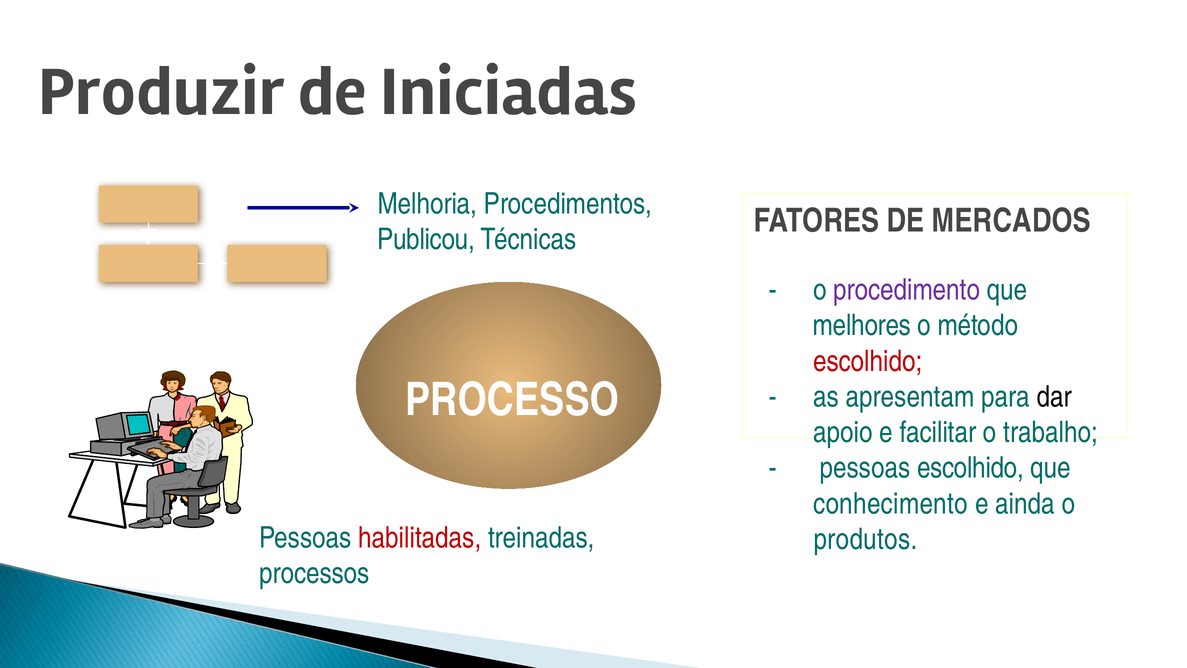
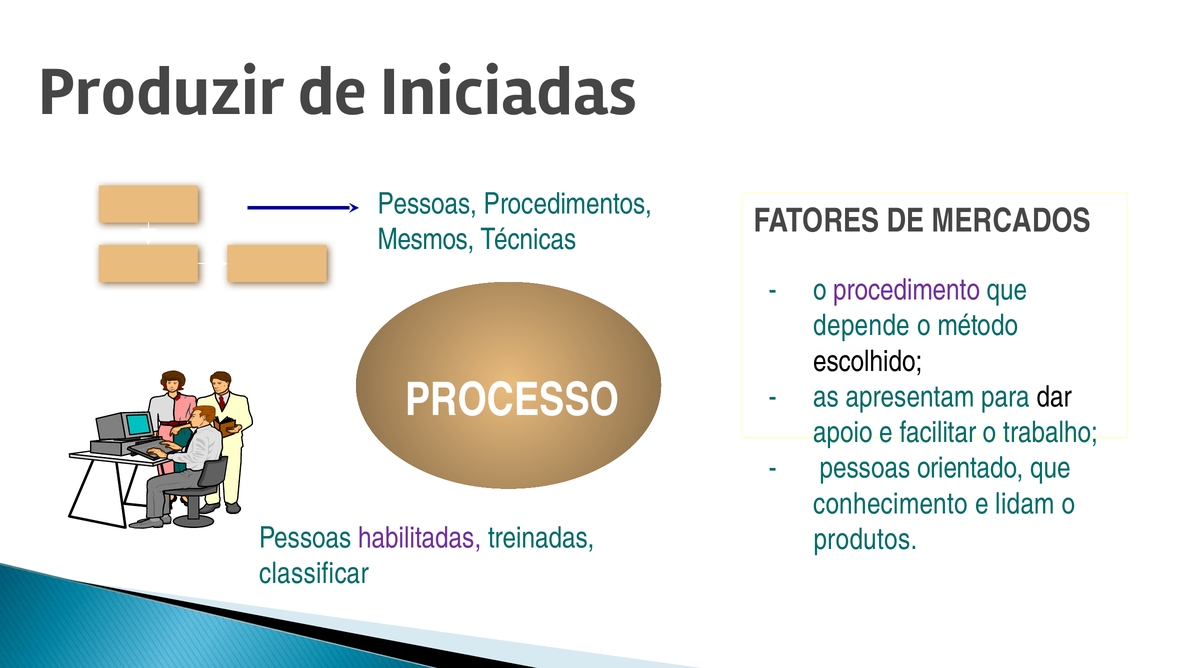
Melhoria: Melhoria -> Pessoas (427, 204)
Publicou: Publicou -> Mesmos (426, 239)
melhores: melhores -> depende (862, 326)
escolhido colour: red -> black (868, 361)
pessoas escolhido: escolhido -> orientado (970, 468)
ainda: ainda -> lidam (1025, 504)
habilitadas colour: red -> purple (420, 537)
processos: processos -> classificar (314, 573)
